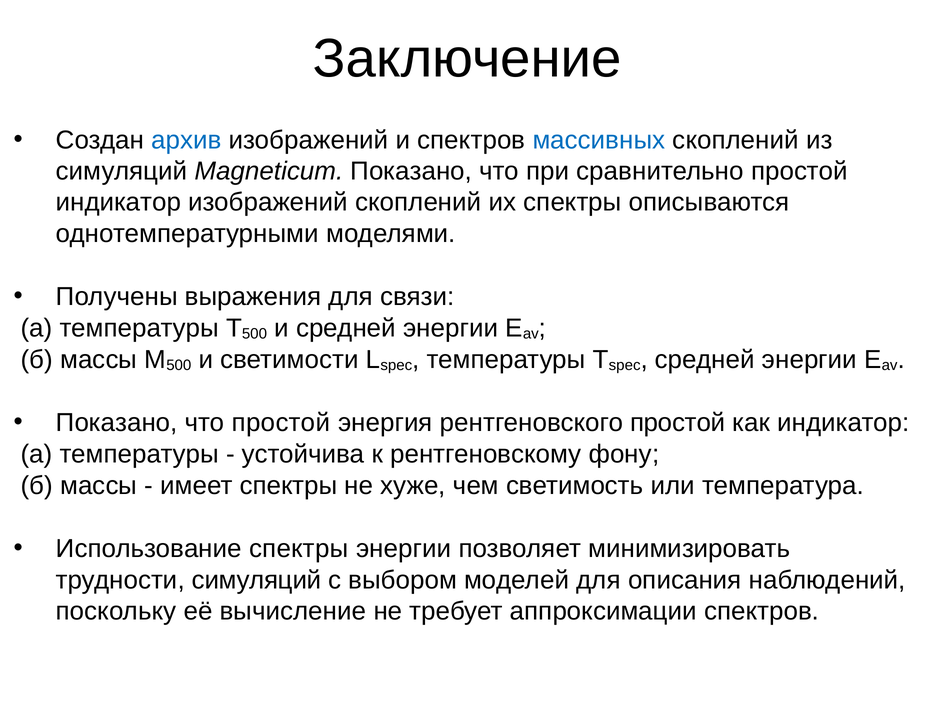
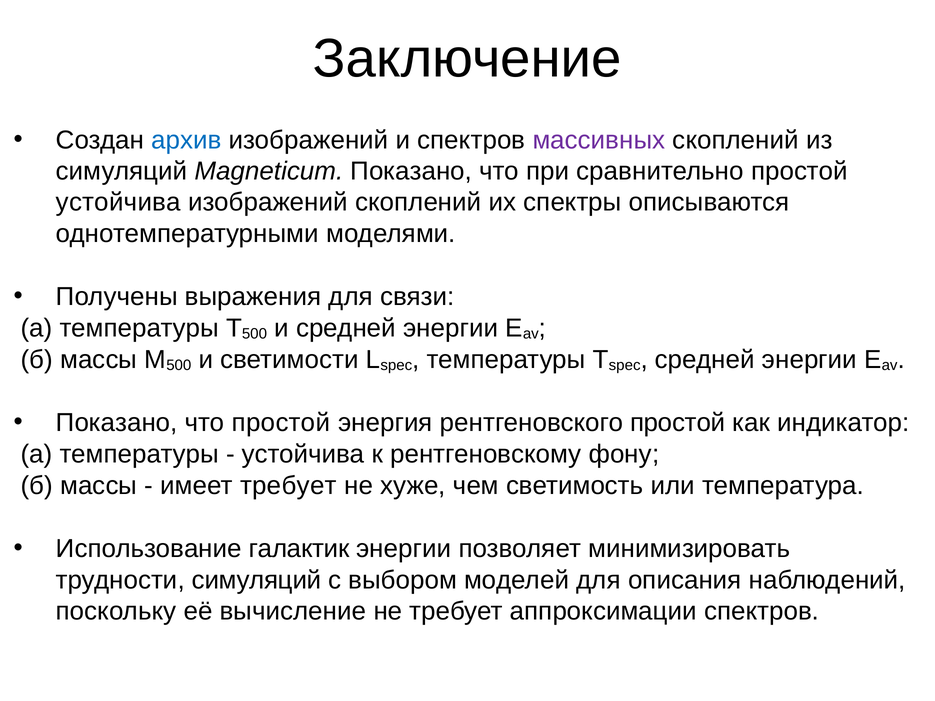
массивных colour: blue -> purple (599, 140)
индикатор: индикатор -> устойчива (118, 202)
имеет спектры: спектры -> требует (288, 486)
Использование спектры: спектры -> галактик (299, 549)
